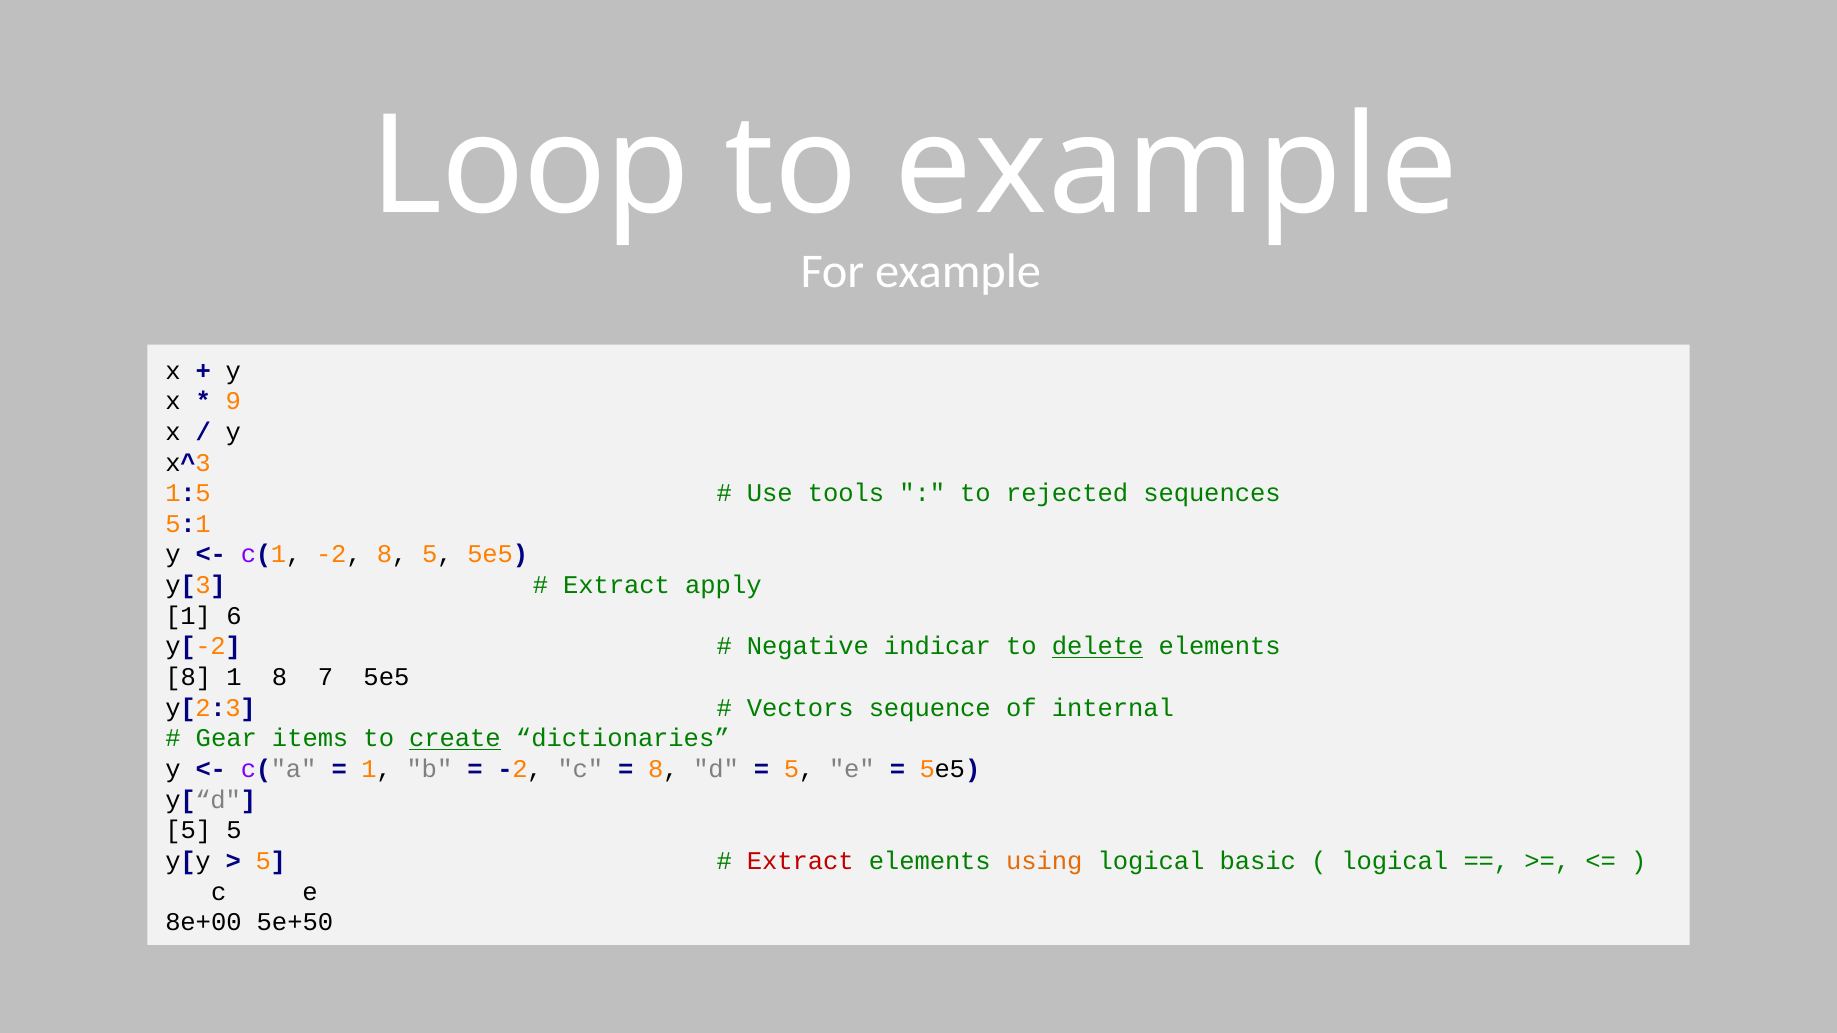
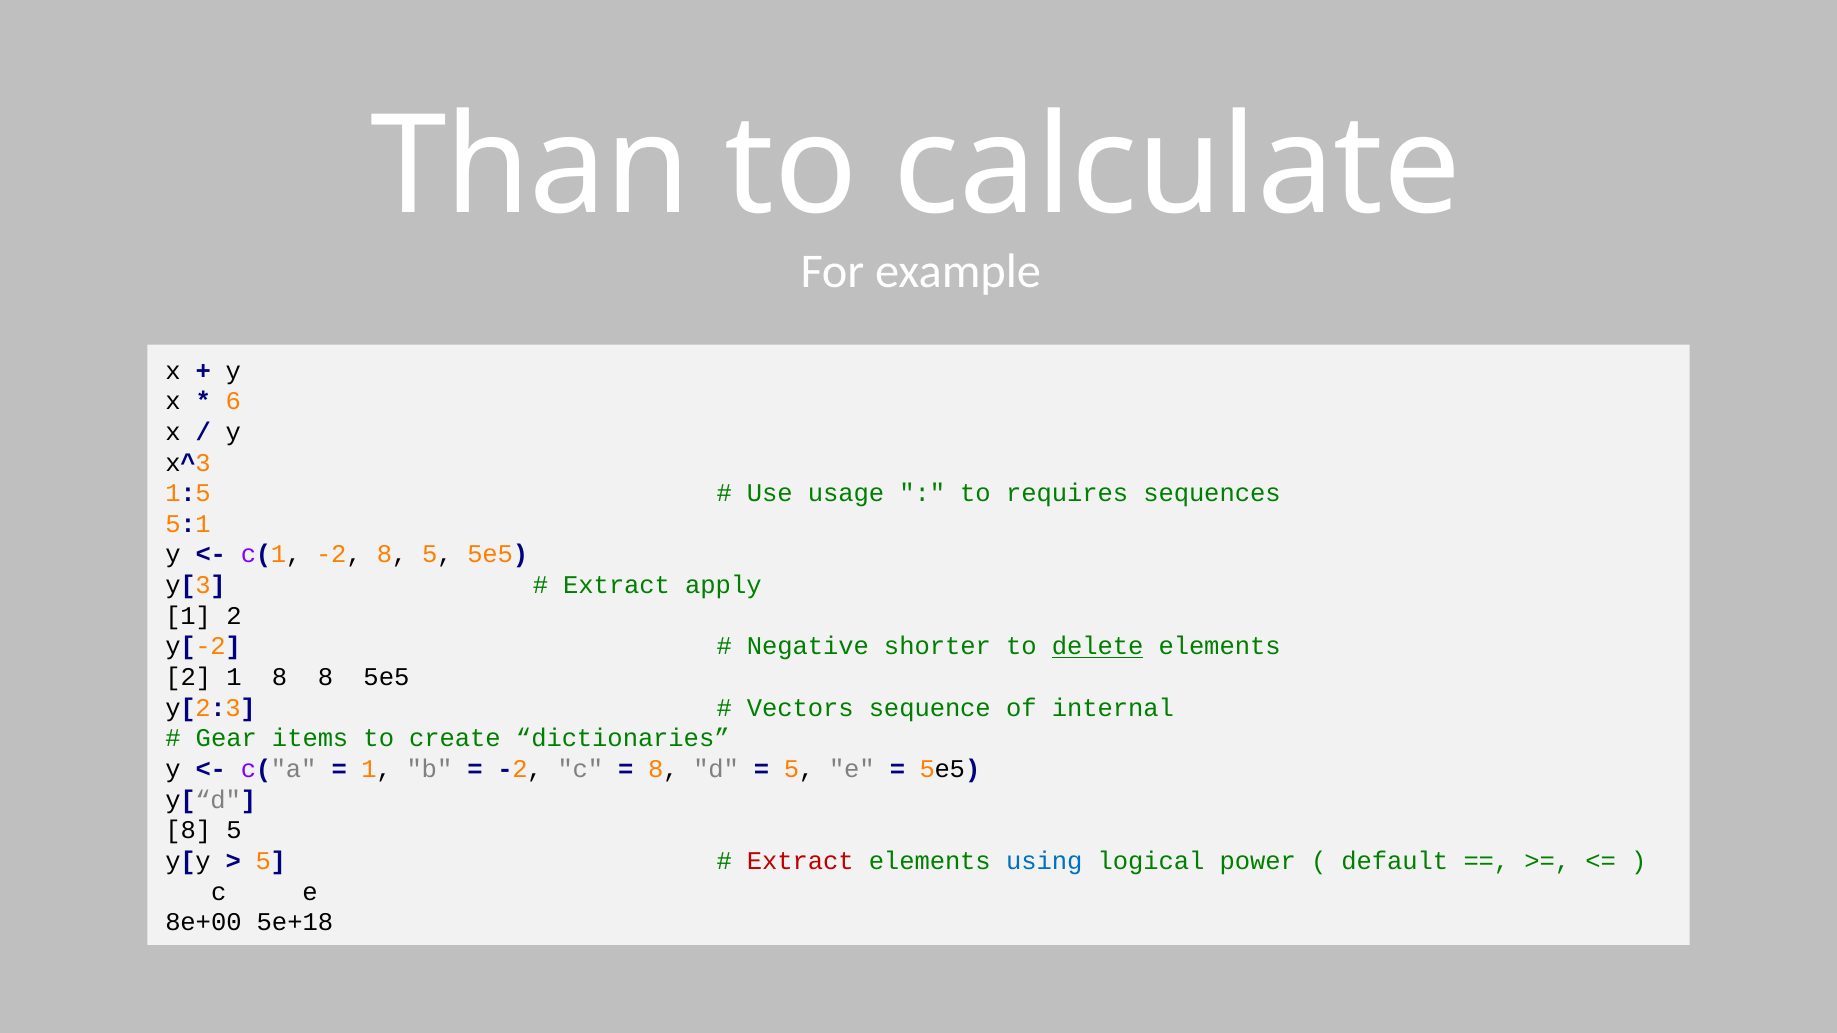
Loop: Loop -> Than (531, 167)
to example: example -> calculate (1177, 167)
9: 9 -> 6 (233, 401)
tools: tools -> usage (846, 493)
rejected: rejected -> requires (1067, 493)
1 6: 6 -> 2 (234, 616)
indicar: indicar -> shorter (937, 647)
8: 8 -> 2 (188, 677)
8 7: 7 -> 8 (325, 677)
create underline: present -> none (455, 739)
5: 5 -> 8 (188, 831)
using colour: orange -> blue (1044, 861)
basic: basic -> power (1258, 861)
logical: logical -> default (1395, 861)
5e+50: 5e+50 -> 5e+18 (295, 923)
